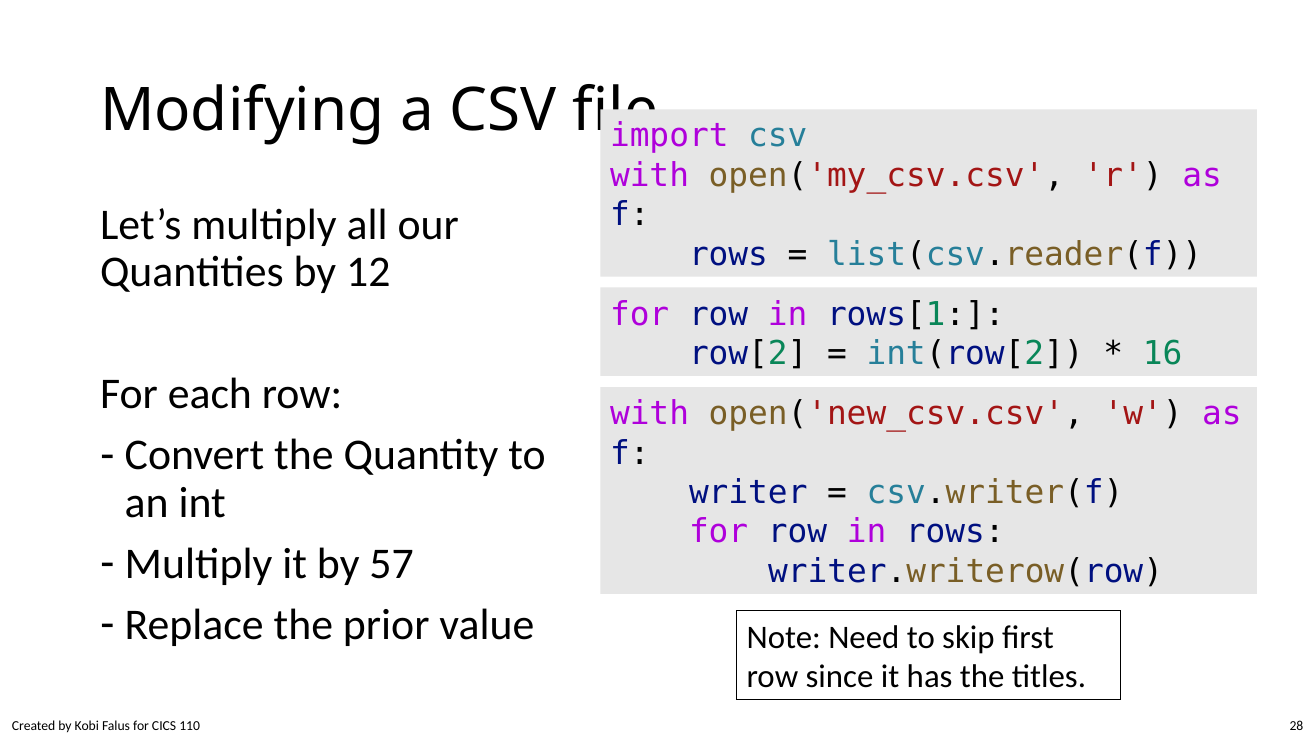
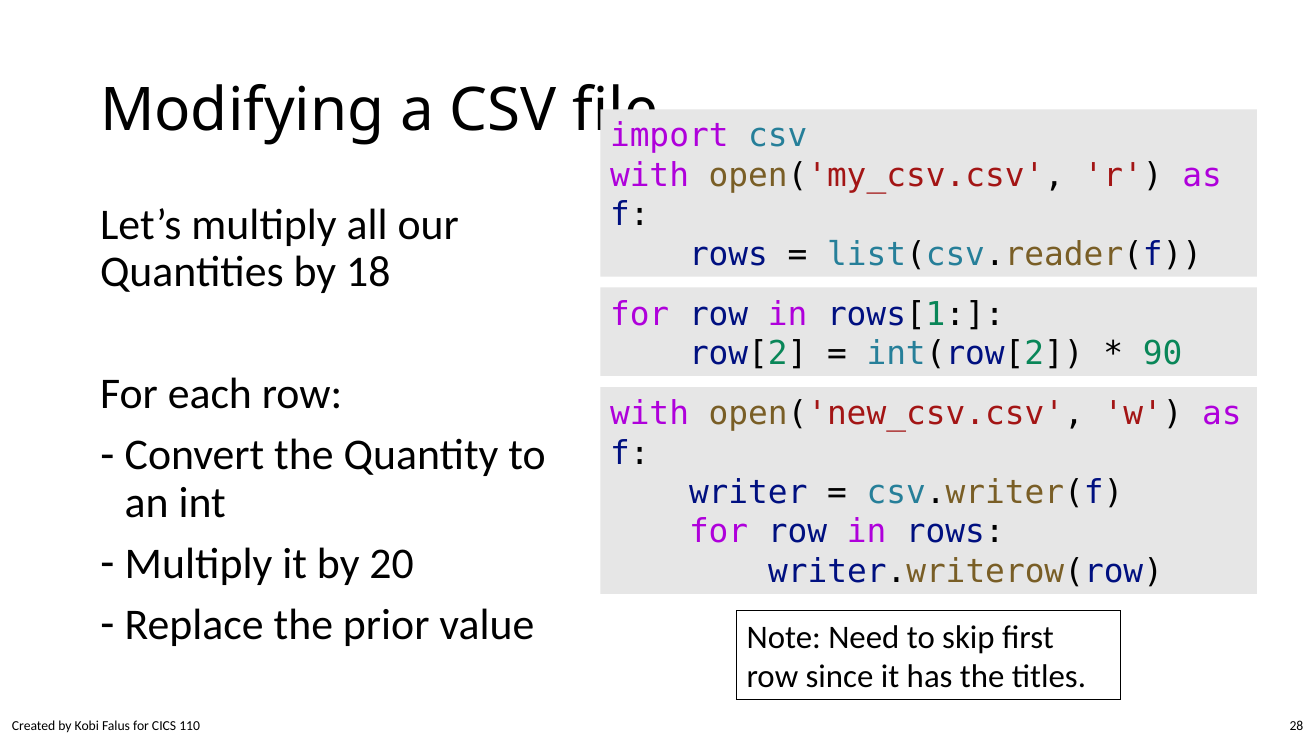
12: 12 -> 18 (368, 272)
16: 16 -> 90 (1163, 353)
57: 57 -> 20 (392, 563)
